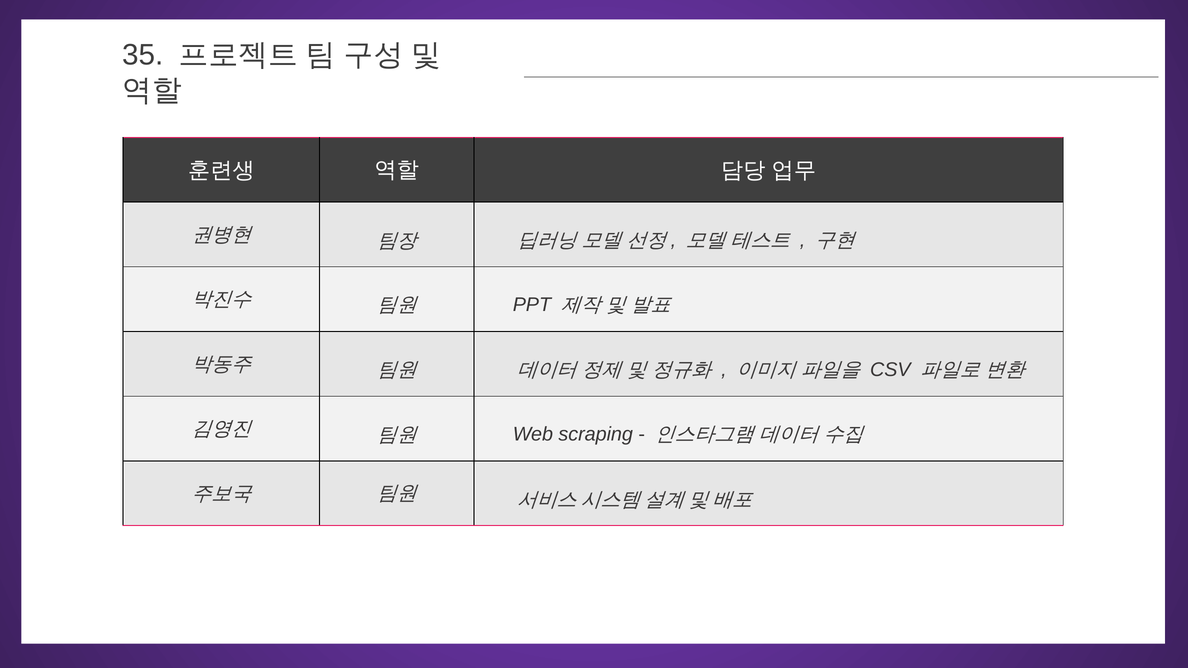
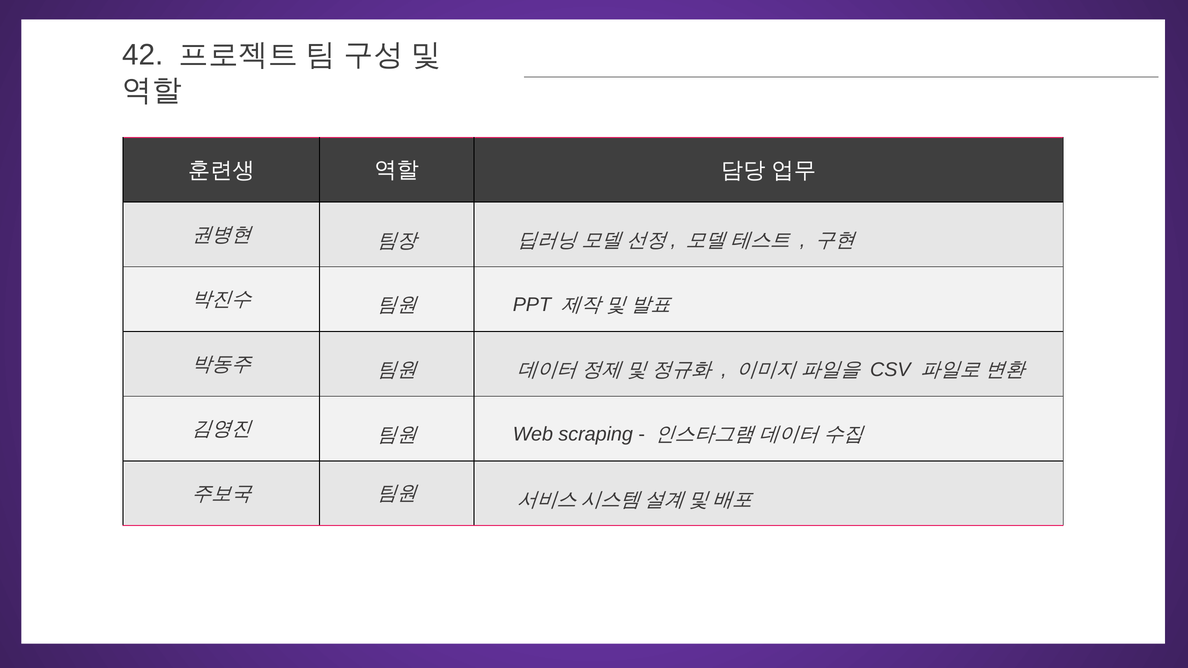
35: 35 -> 42 (143, 55)
